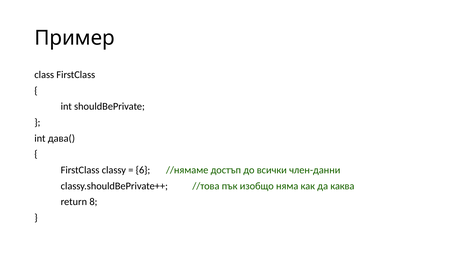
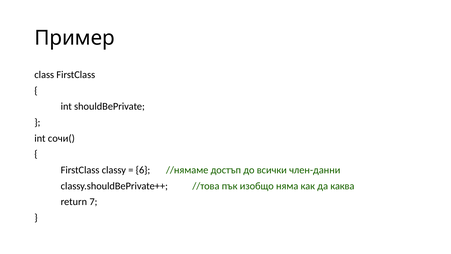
дава(: дава( -> сочи( (61, 138)
8: 8 -> 7 (93, 202)
